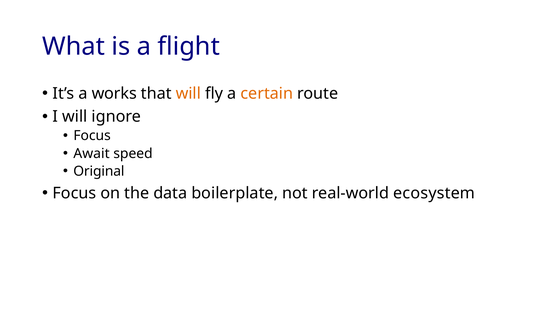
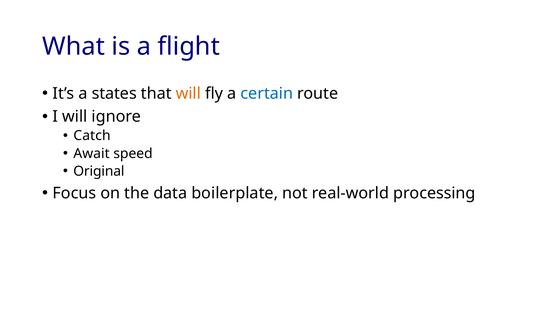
works: works -> states (114, 94)
certain colour: orange -> blue (267, 94)
Focus: Focus -> Catch (92, 136)
ecosystem: ecosystem -> processing (434, 194)
